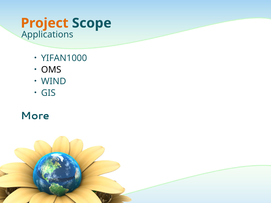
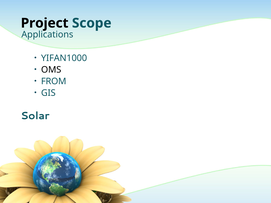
Project colour: orange -> black (45, 23)
WIND: WIND -> FROM (54, 81)
More: More -> Solar (35, 116)
